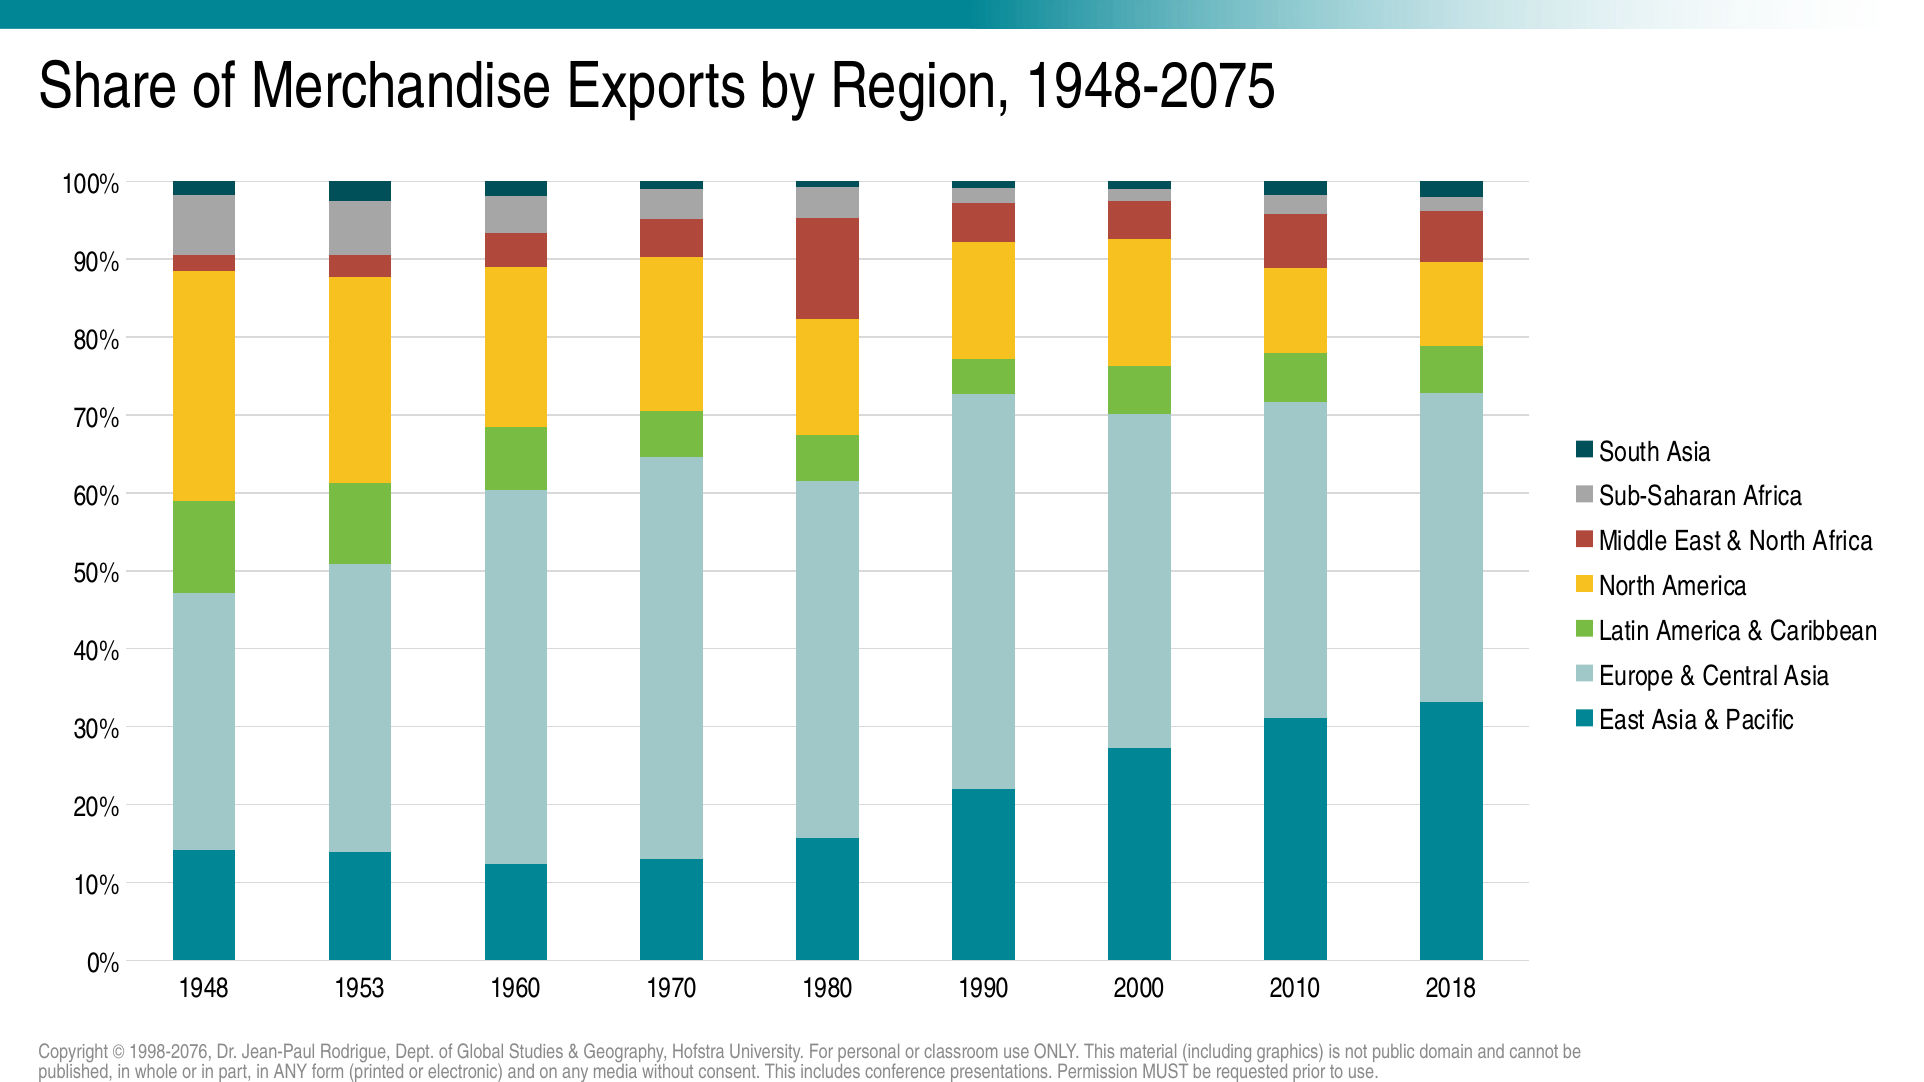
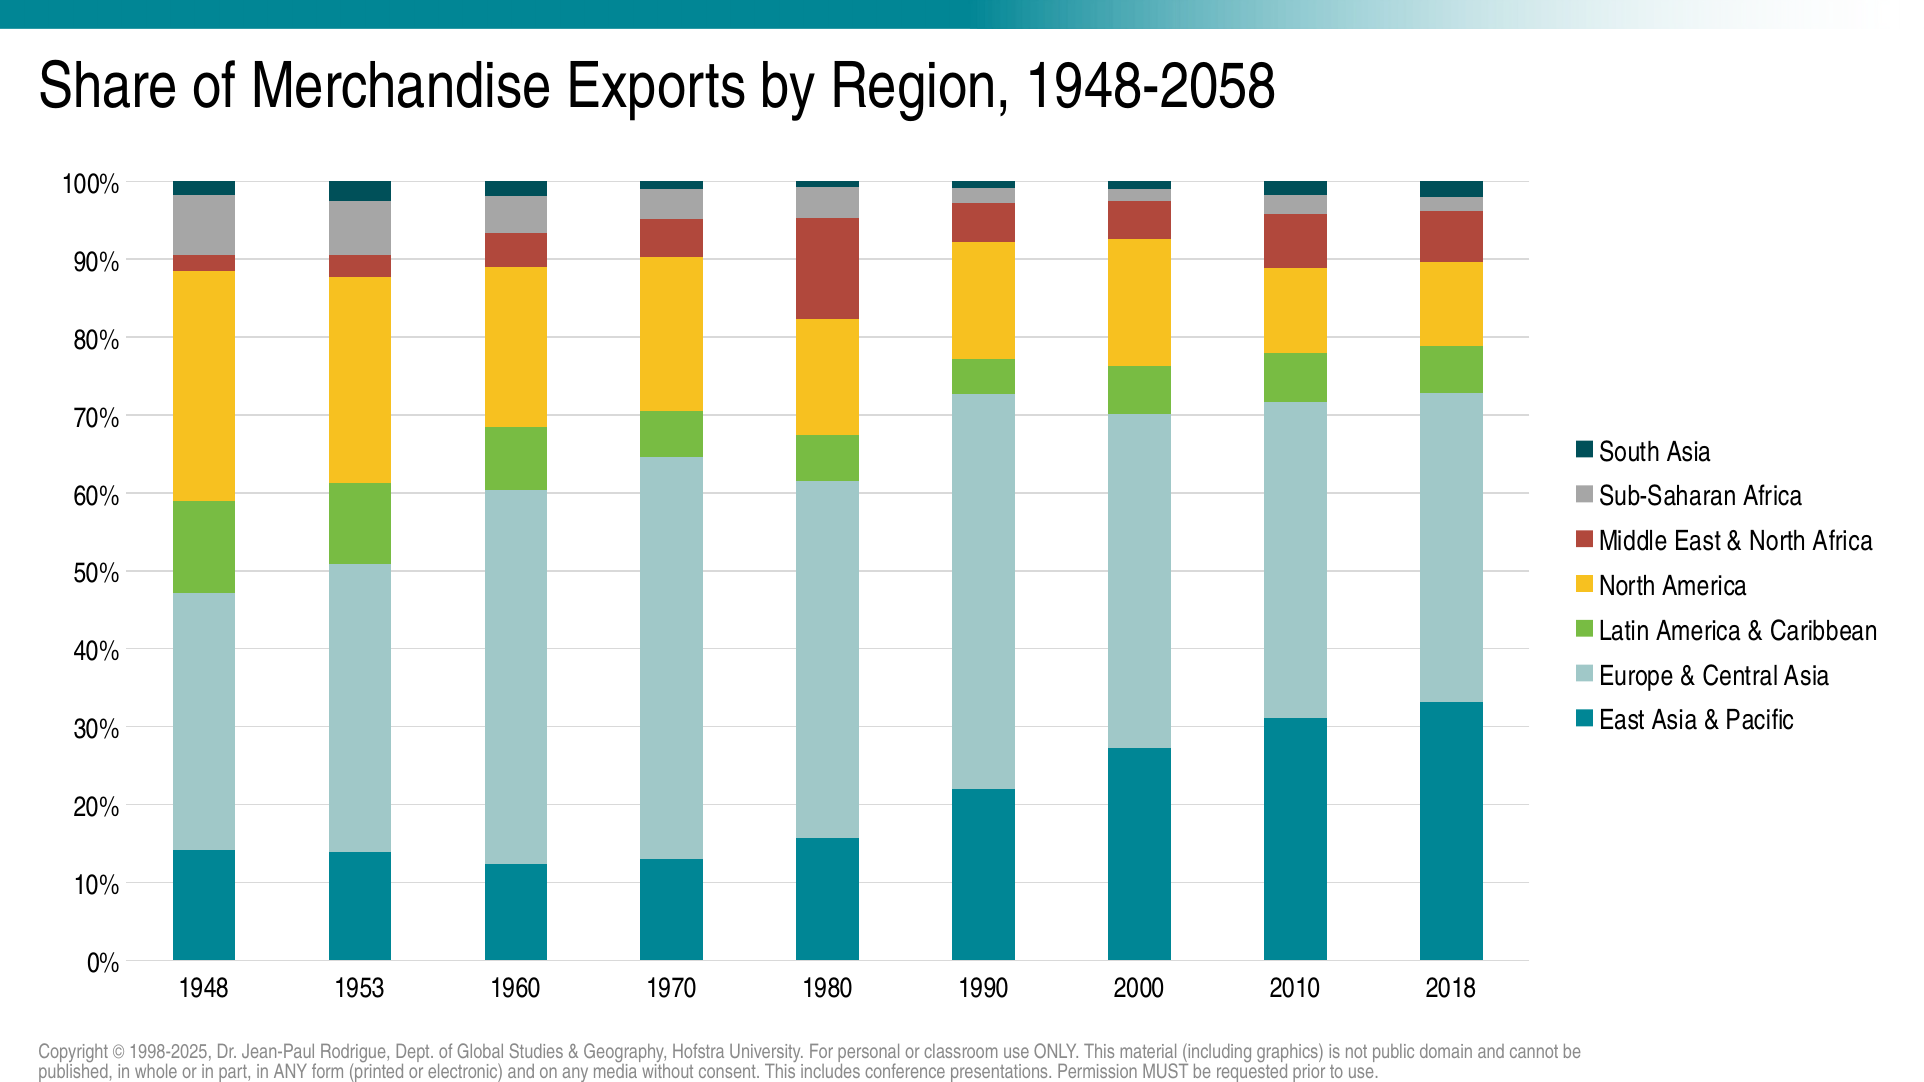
1948-2075: 1948-2075 -> 1948-2058 (1151, 86)
1998-2076: 1998-2076 -> 1998-2025 (171, 1052)
